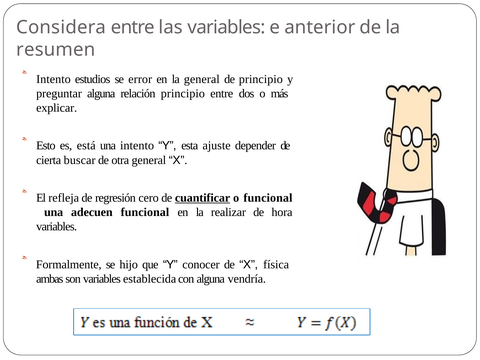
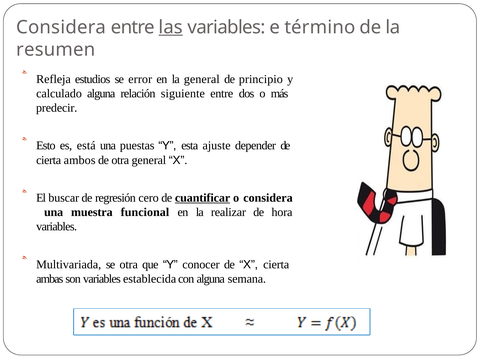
las underline: none -> present (171, 27)
anterior: anterior -> término (320, 27)
Intento: Intento -> Refleja (53, 79)
preguntar: preguntar -> calculado (59, 94)
relación principio: principio -> siguiente (183, 94)
explicar: explicar -> predecir (57, 108)
una intento: intento -> puestas (137, 146)
buscar: buscar -> ambos (80, 160)
refleja: refleja -> buscar (64, 198)
o funcional: funcional -> considera (268, 198)
adecuen: adecuen -> muestra (92, 212)
Formalmente: Formalmente -> Multivariada (69, 264)
se hijo: hijo -> otra (129, 264)
X física: física -> cierta (276, 264)
vendría: vendría -> semana (247, 279)
